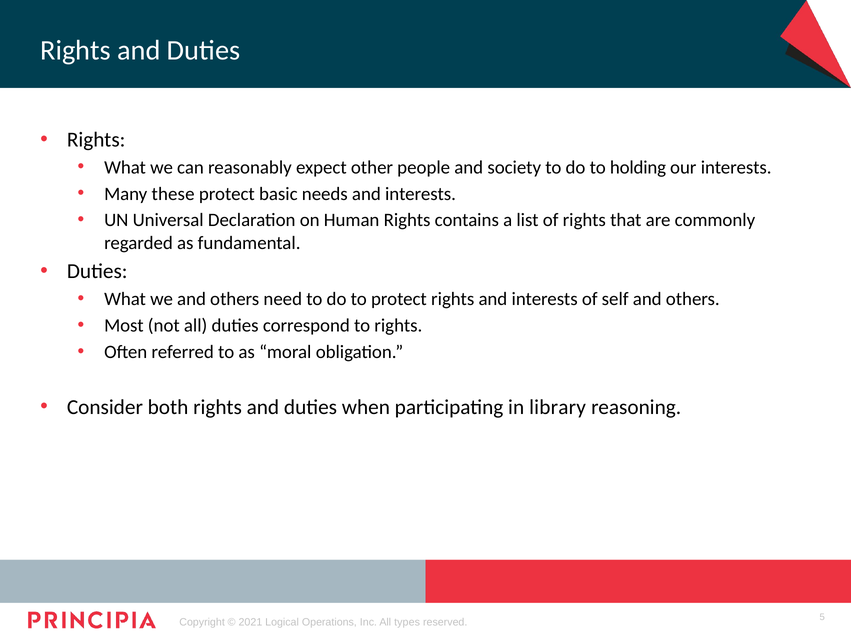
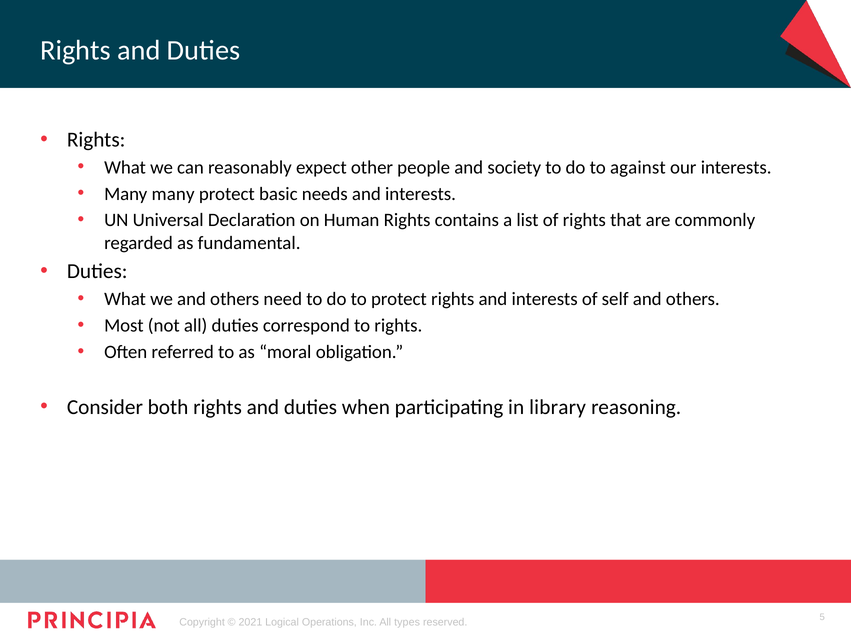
holding: holding -> against (638, 167)
Many these: these -> many (173, 194)
